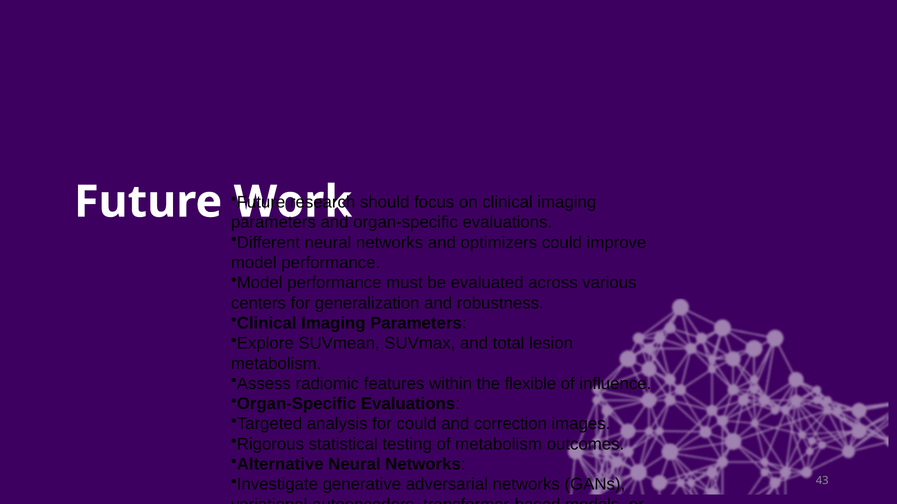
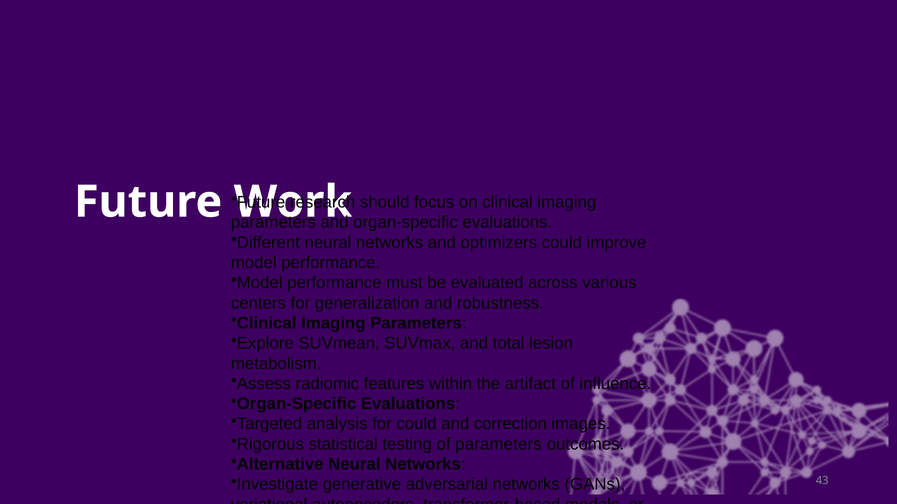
flexible: flexible -> artifact (530, 384)
of metabolism: metabolism -> parameters (499, 445)
